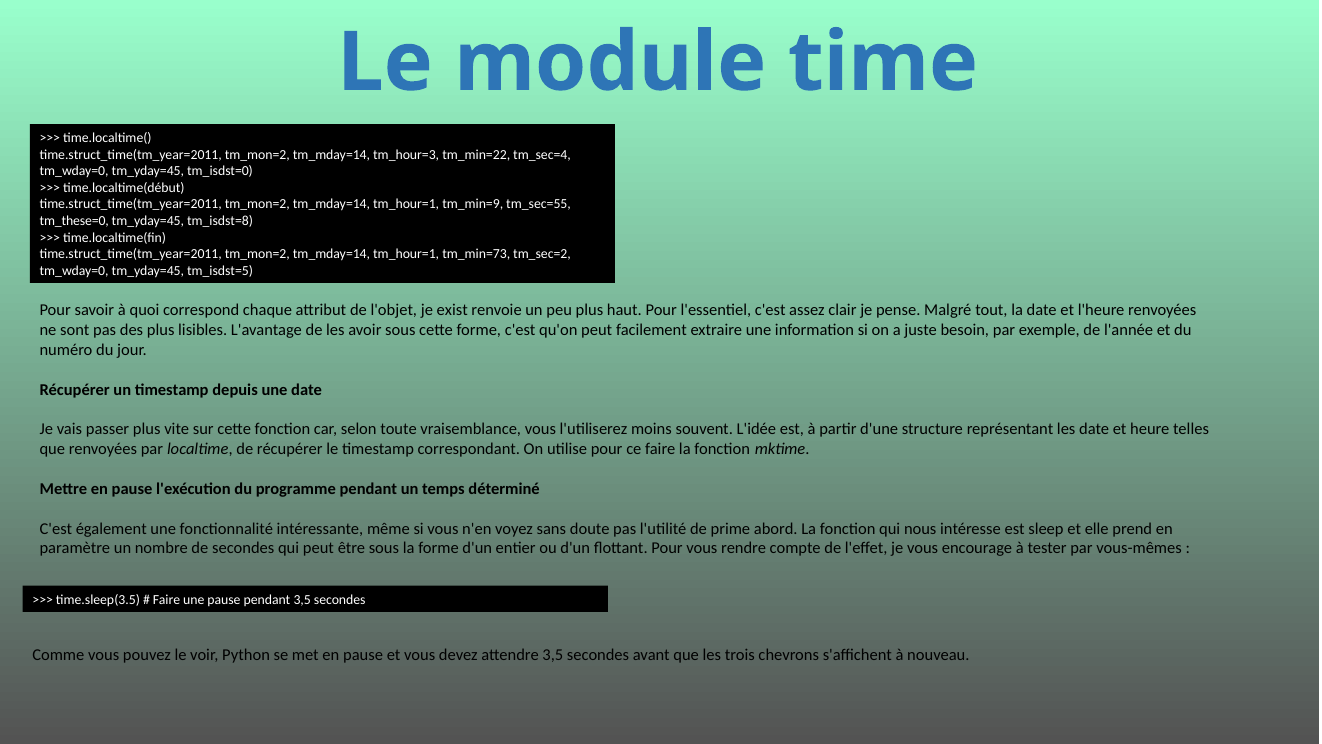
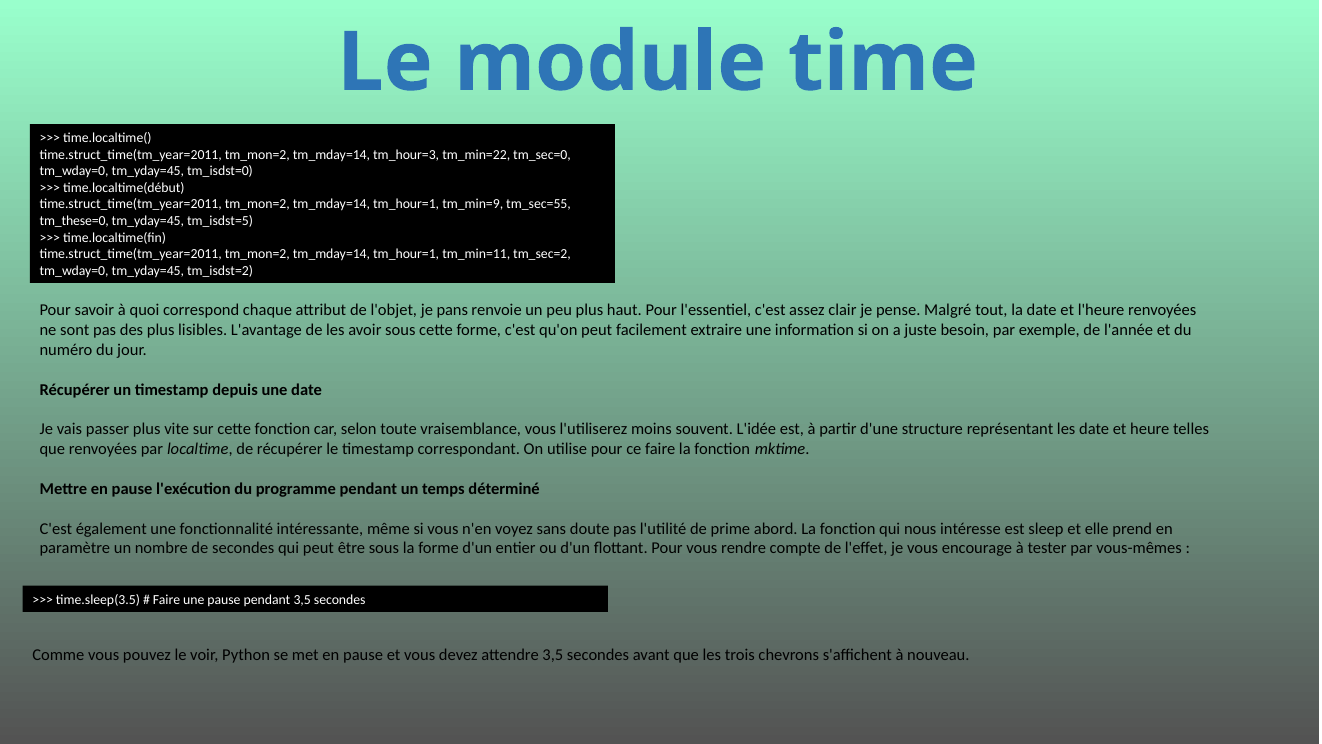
tm_sec=4: tm_sec=4 -> tm_sec=0 (542, 155)
tm_isdst=8: tm_isdst=8 -> tm_isdst=5 (220, 221)
tm_min=73: tm_min=73 -> tm_min=11 (476, 254)
tm_isdst=5: tm_isdst=5 -> tm_isdst=2 (220, 270)
exist: exist -> pans (452, 310)
